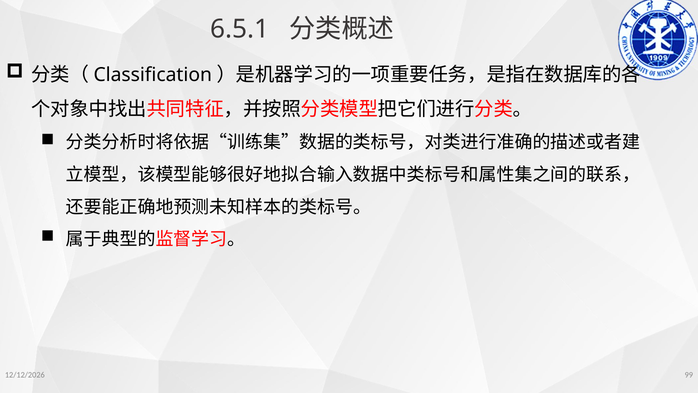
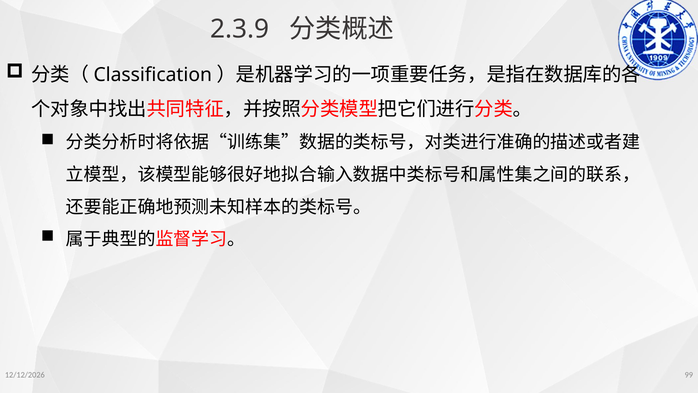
6.5.1: 6.5.1 -> 2.3.9 (240, 29)
